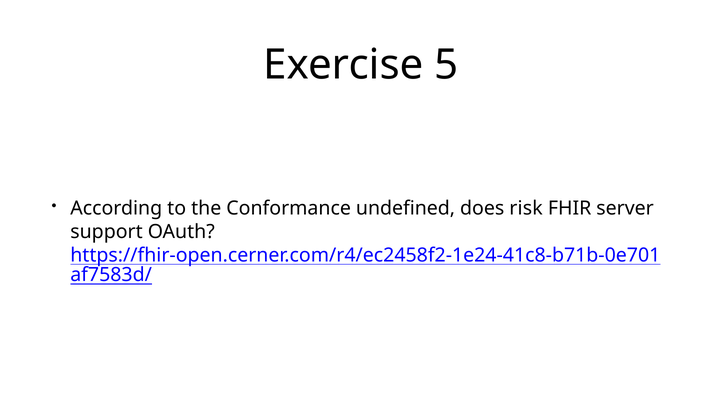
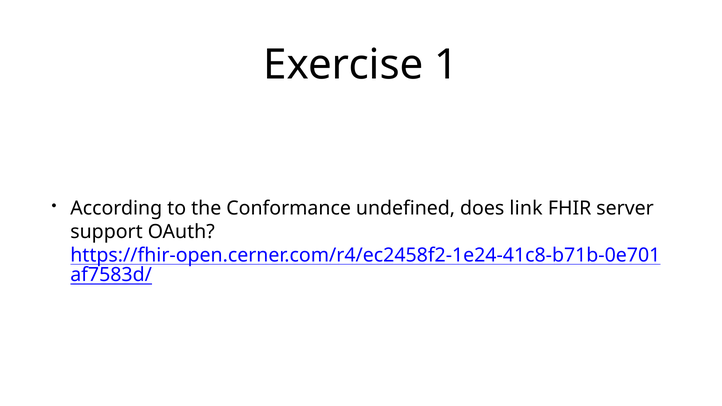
5: 5 -> 1 (446, 65)
risk: risk -> link (526, 209)
